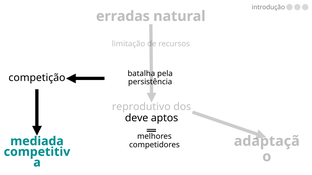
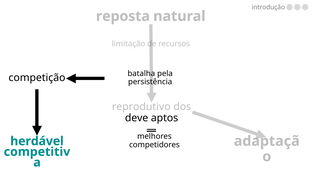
erradas: erradas -> reposta (123, 16)
mediada: mediada -> herdável (37, 142)
